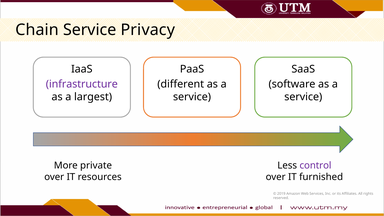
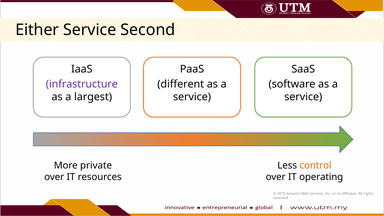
Chain: Chain -> Either (37, 30)
Privacy: Privacy -> Second (148, 30)
control colour: purple -> orange (315, 166)
furnished: furnished -> operating (321, 177)
